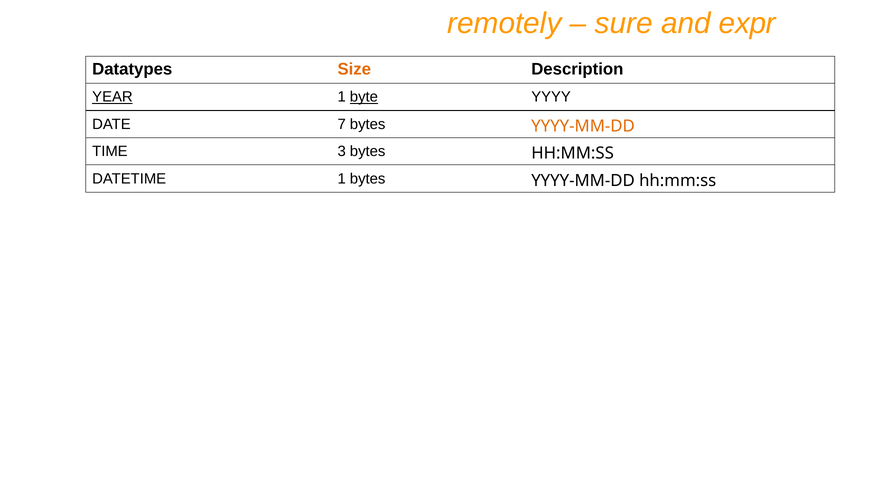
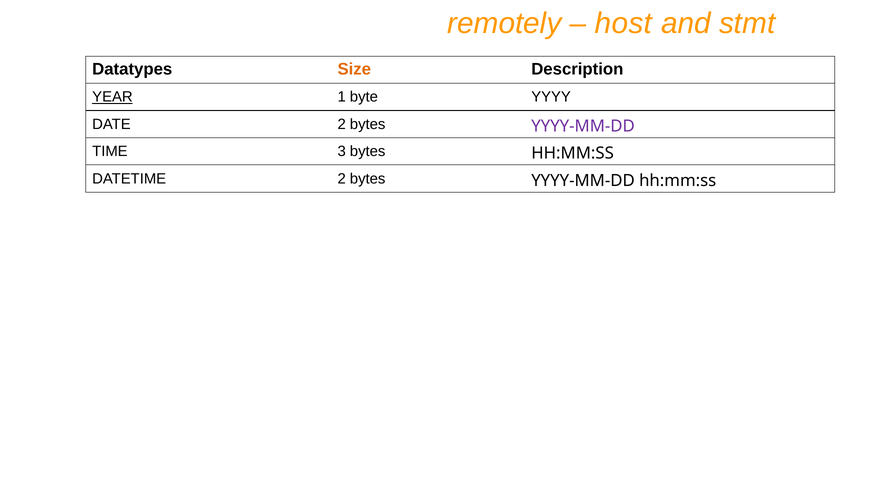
sure: sure -> host (624, 23)
expr: expr -> stmt (747, 23)
byte underline: present -> none (364, 97)
DATE 7: 7 -> 2 (342, 124)
YYYY-MM-DD colour: orange -> purple (583, 126)
DATETIME 1: 1 -> 2 (342, 179)
